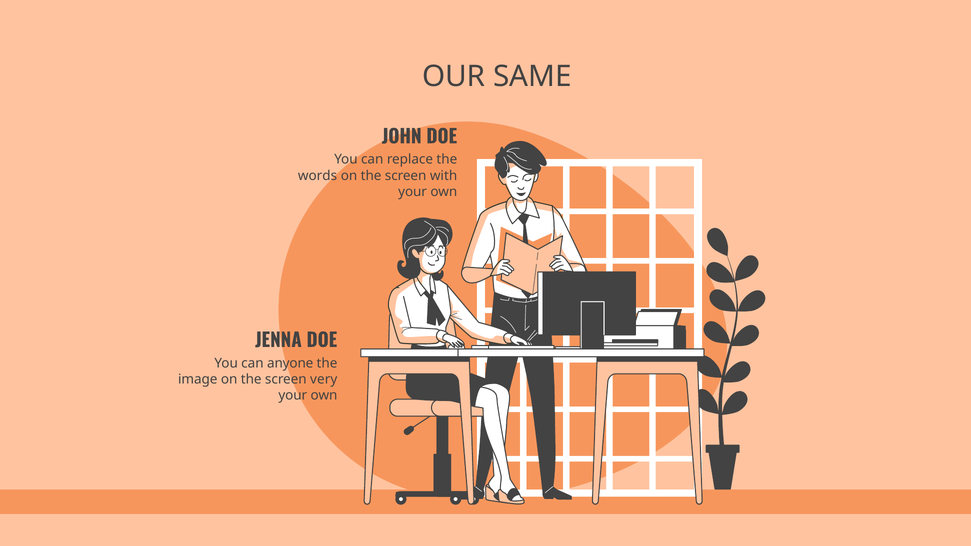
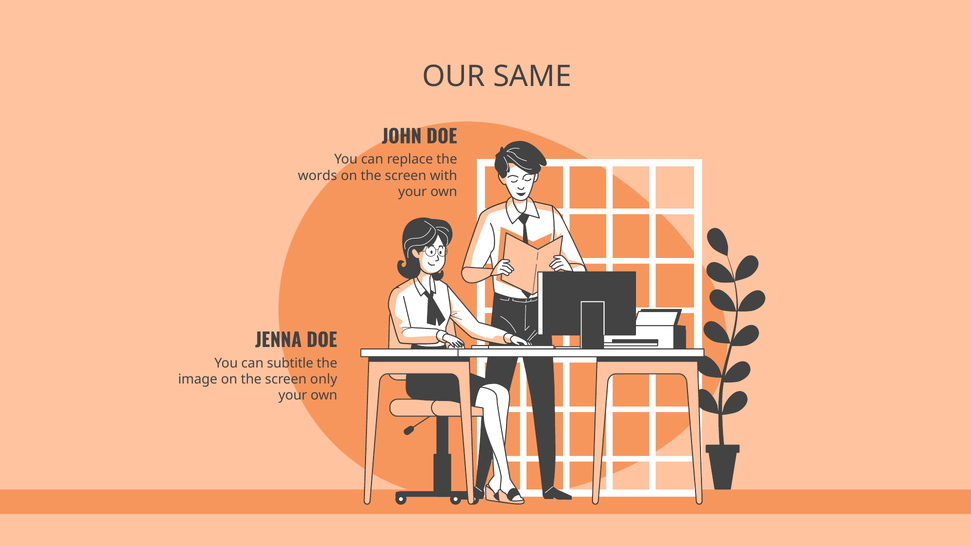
anyone: anyone -> subtitle (290, 363)
very: very -> only (324, 379)
